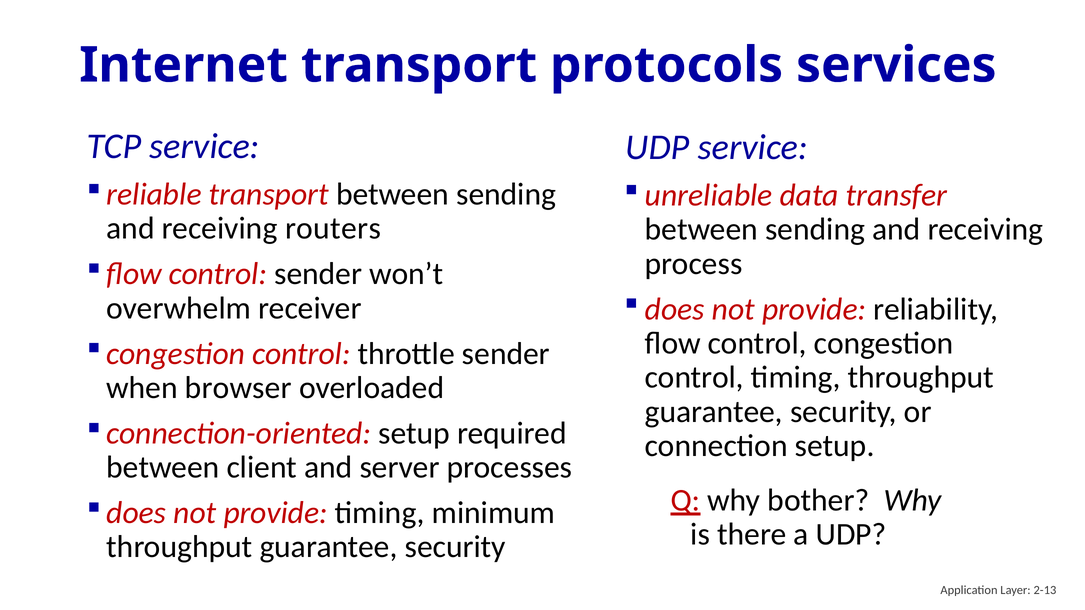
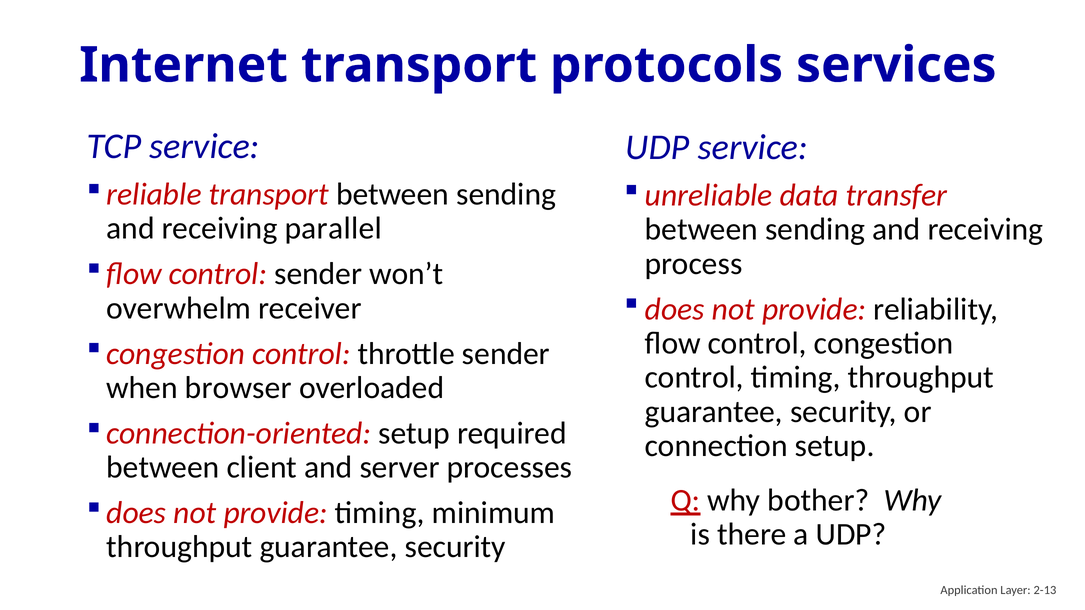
routers: routers -> parallel (333, 229)
